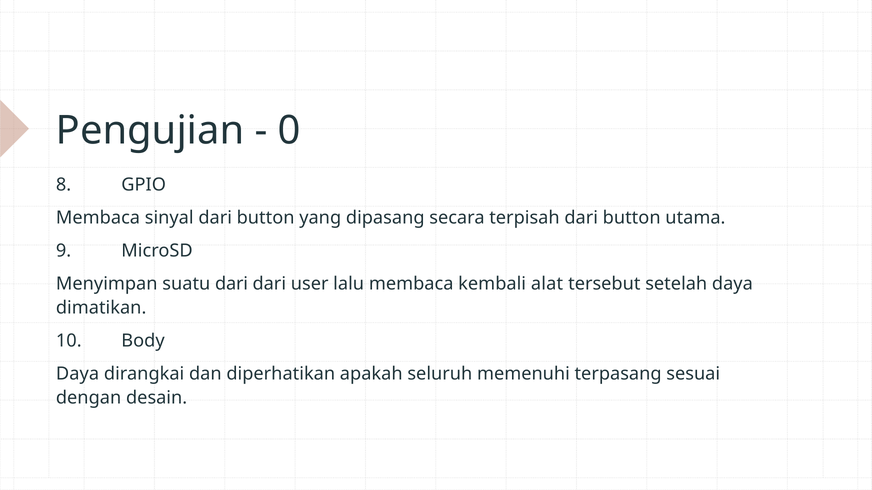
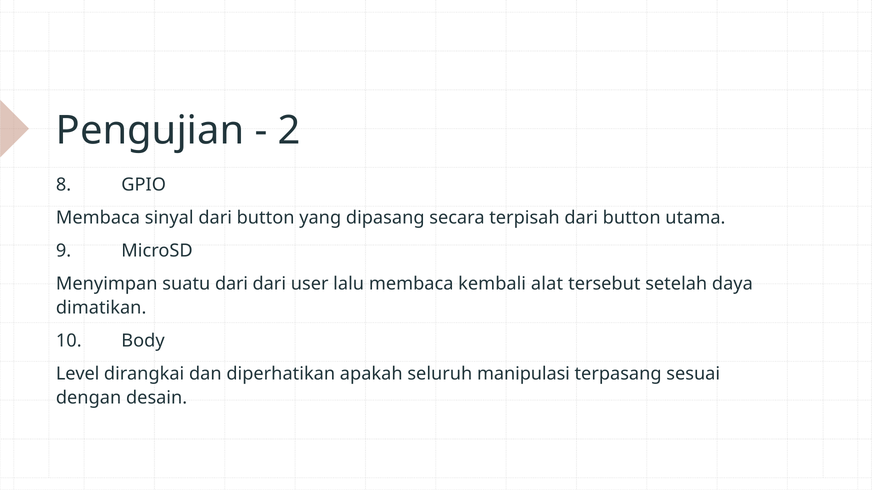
0: 0 -> 2 (289, 131)
Daya: Daya -> Level (78, 374)
memenuhi: memenuhi -> manipulasi (524, 374)
